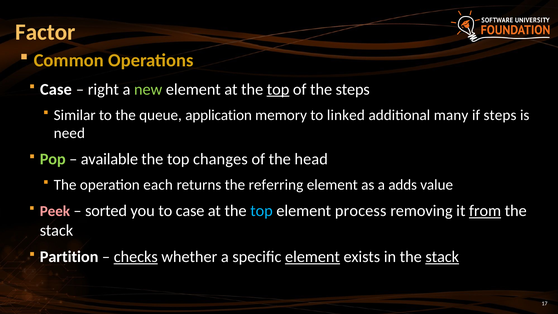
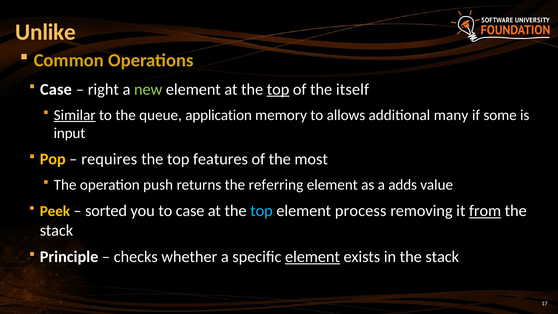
Factor: Factor -> Unlike (46, 32)
the steps: steps -> itself (353, 89)
Similar underline: none -> present (75, 115)
linked: linked -> allows (346, 115)
if steps: steps -> some (500, 115)
need: need -> input (69, 133)
Pop colour: light green -> yellow (53, 159)
available: available -> requires (109, 159)
changes: changes -> features (220, 159)
head: head -> most (311, 159)
each: each -> push (158, 185)
Peek colour: pink -> yellow (55, 211)
Partition: Partition -> Principle (69, 257)
checks underline: present -> none (136, 257)
stack underline: present -> none (442, 257)
